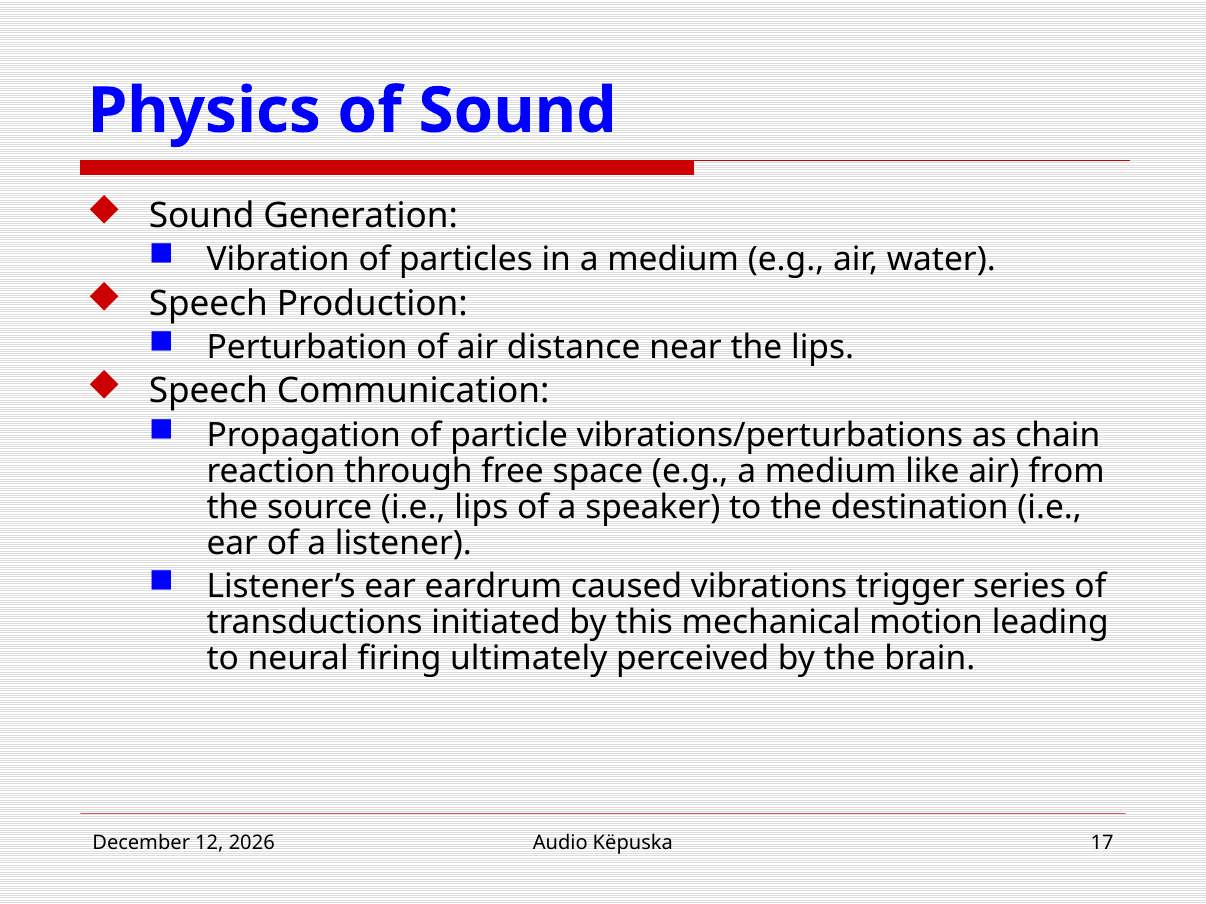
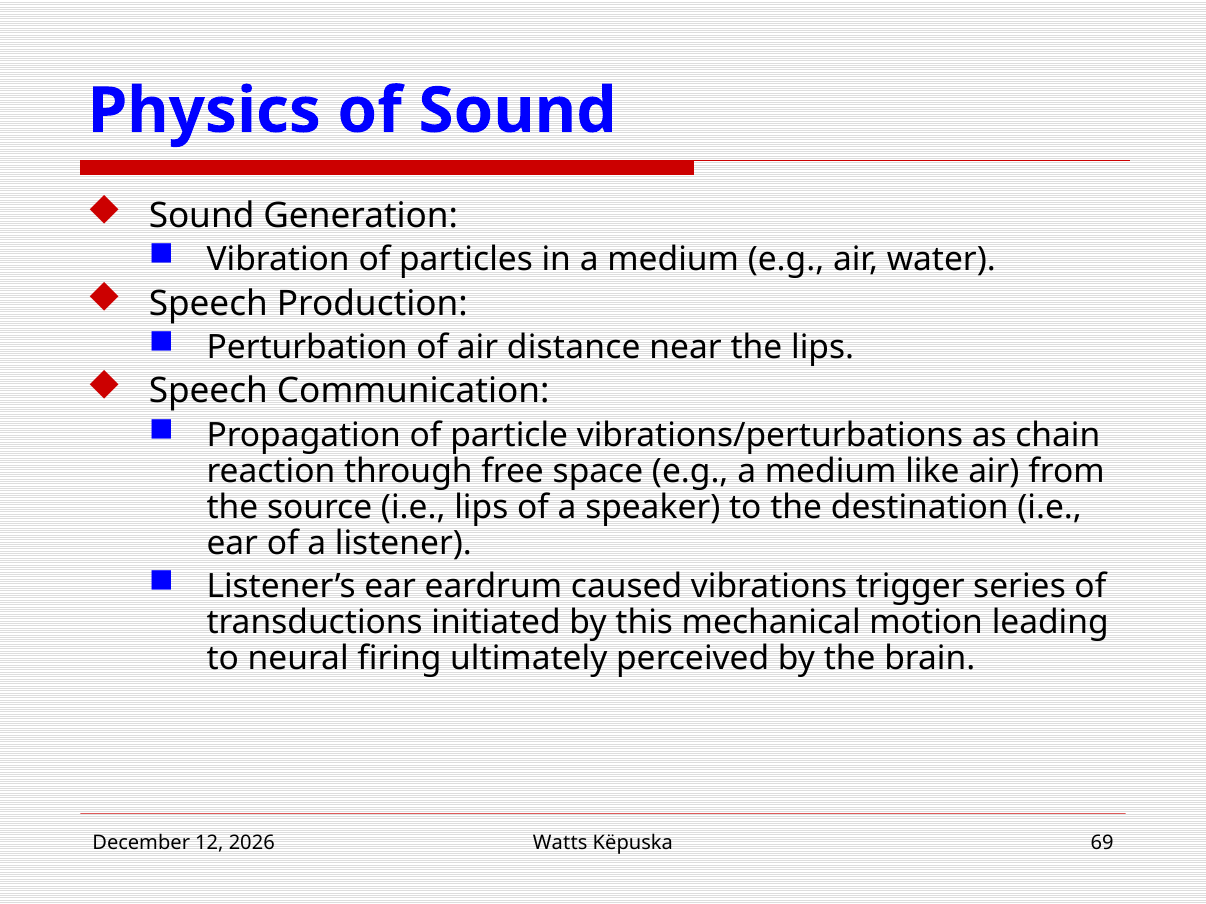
Audio: Audio -> Watts (560, 843)
17: 17 -> 69 (1102, 843)
